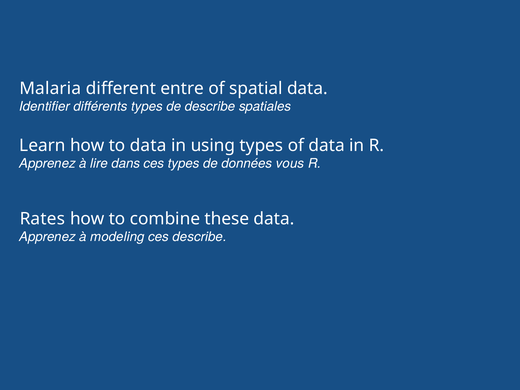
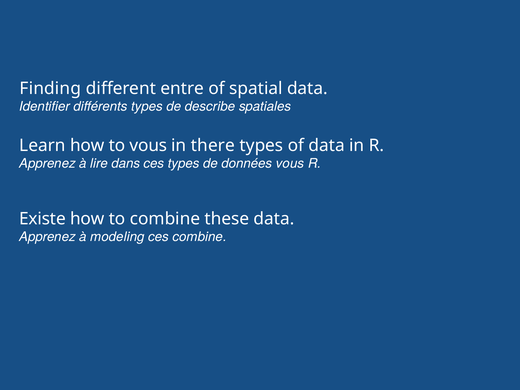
Malaria: Malaria -> Finding (50, 88)
to data: data -> vous (148, 146)
using: using -> there (213, 146)
Rates: Rates -> Existe (43, 219)
ces describe: describe -> combine (200, 237)
